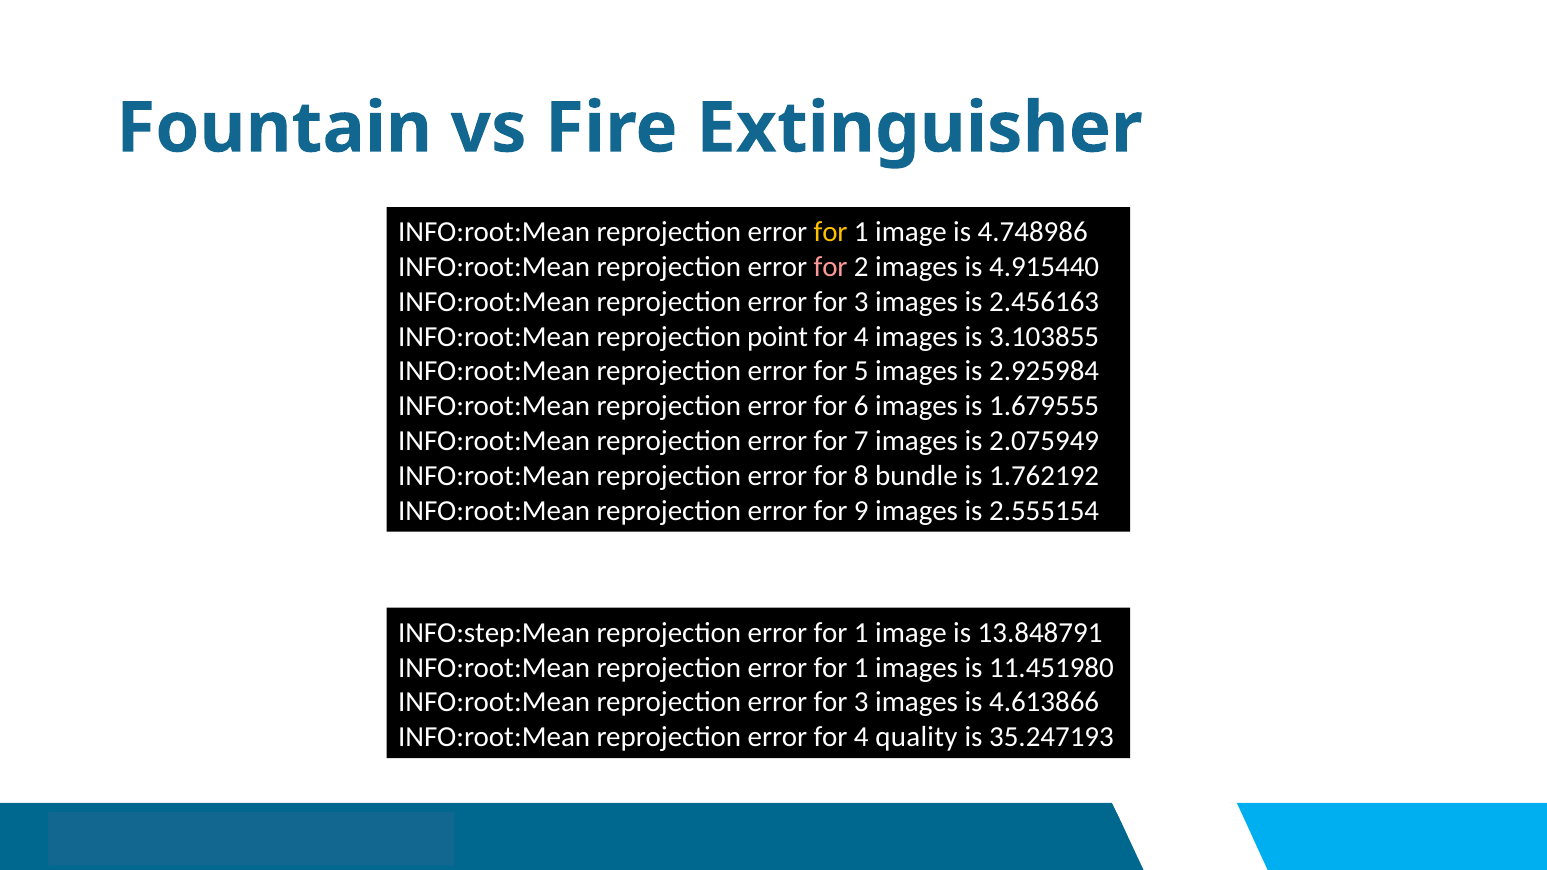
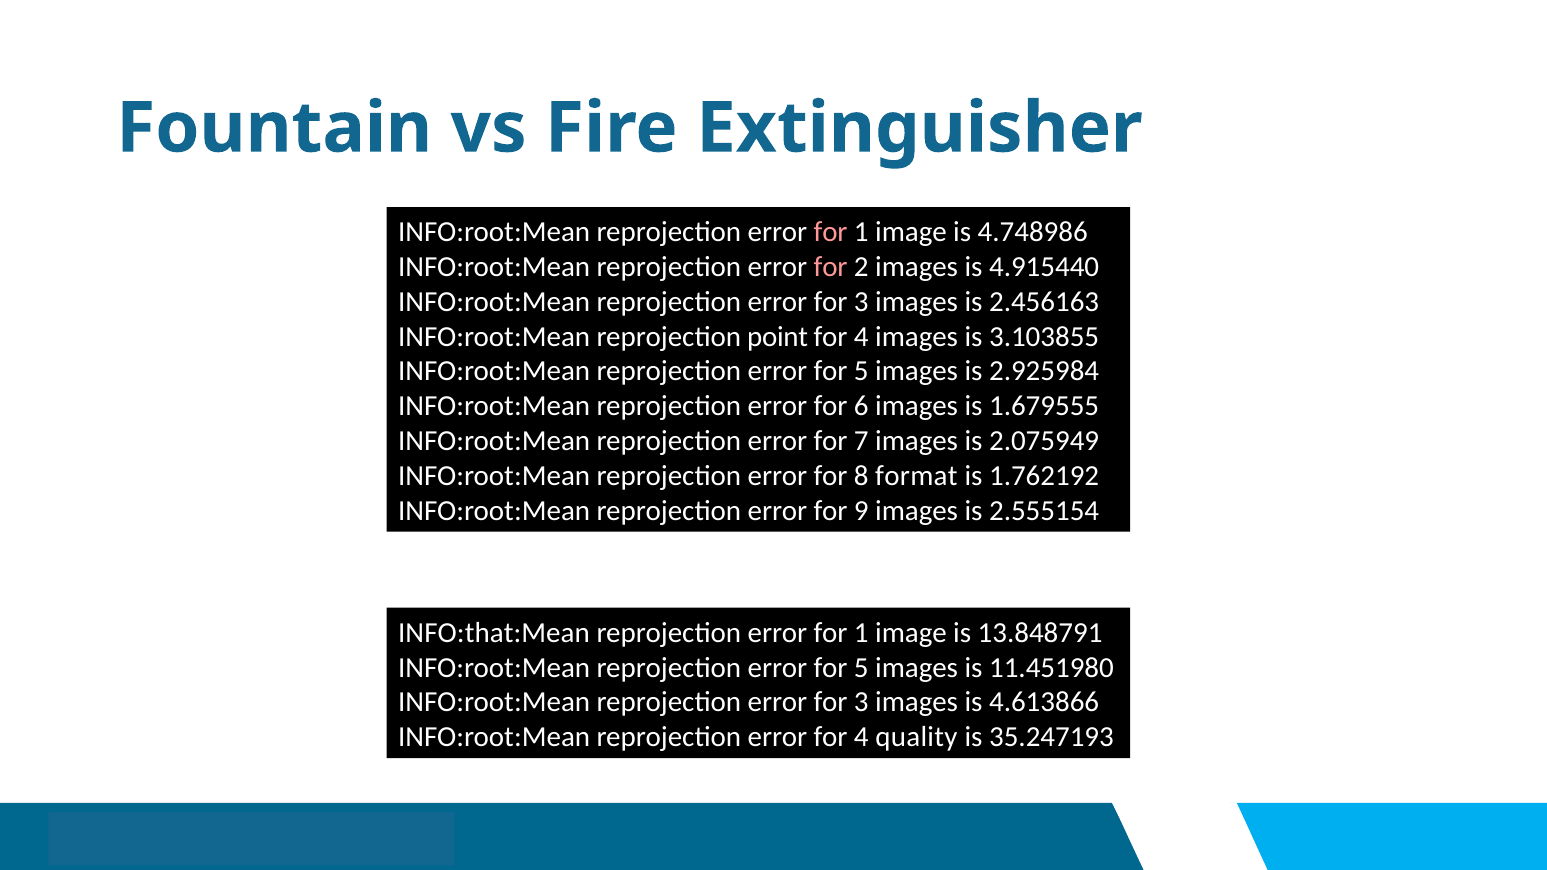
for colour: yellow -> pink (831, 232)
bundle: bundle -> format (916, 476)
INFO:step:Mean: INFO:step:Mean -> INFO:that:Mean (494, 633)
1: 1 -> 5 (861, 668)
